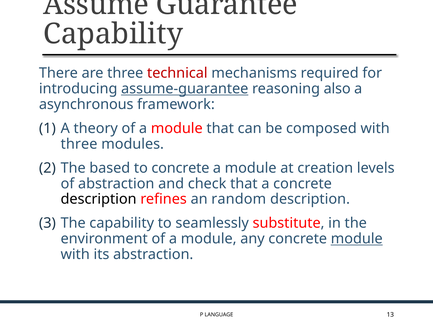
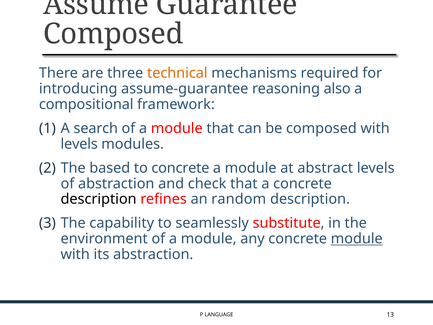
Capability: Capability -> Composed (113, 34)
technical colour: red -> orange (177, 73)
assume-guarantee underline: present -> none (185, 89)
asynchronous: asynchronous -> compositional (86, 104)
theory: theory -> search (96, 128)
three: three -> levels (79, 144)
creation: creation -> abstract (325, 168)
